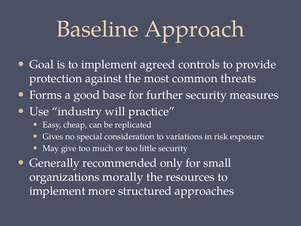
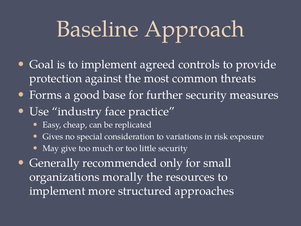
will: will -> face (115, 111)
